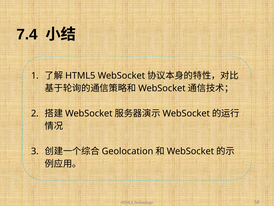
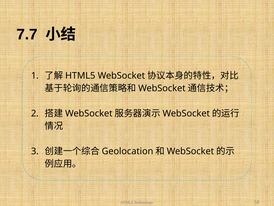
7.4: 7.4 -> 7.7 (27, 34)
